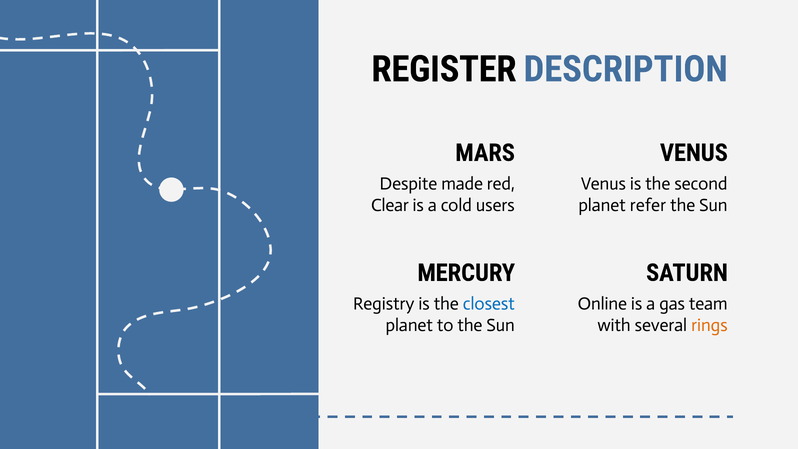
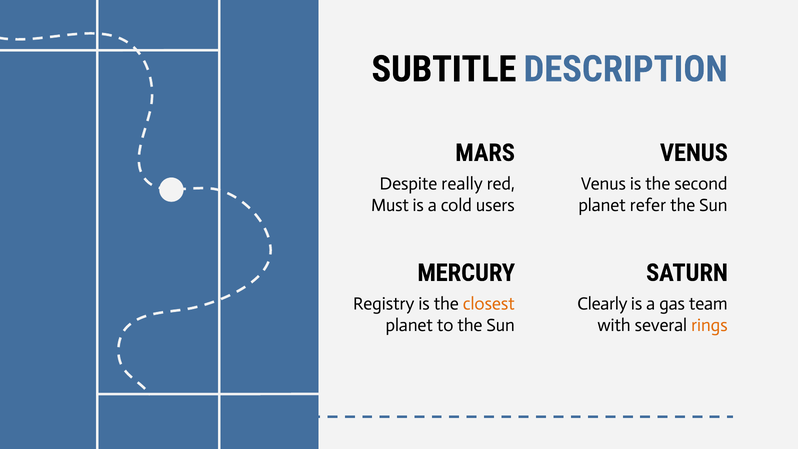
REGISTER: REGISTER -> SUBTITLE (444, 69)
made: made -> really (462, 184)
Clear: Clear -> Must (390, 205)
closest colour: blue -> orange (489, 304)
Online: Online -> Clearly (602, 304)
